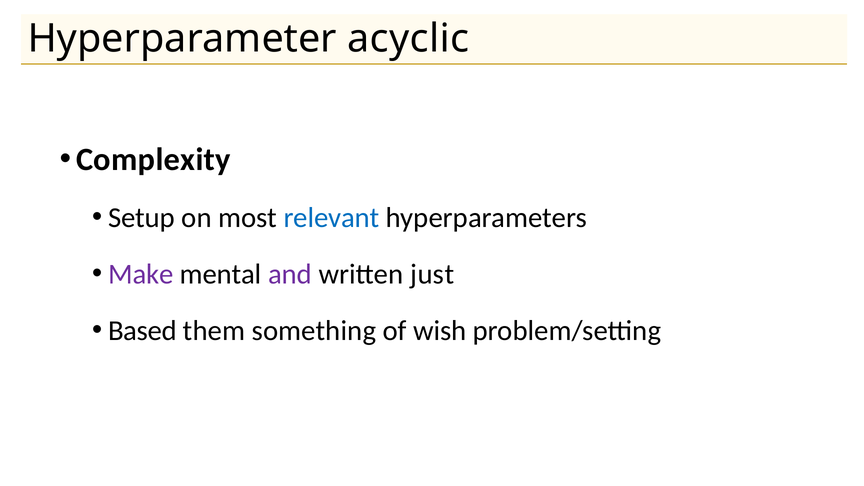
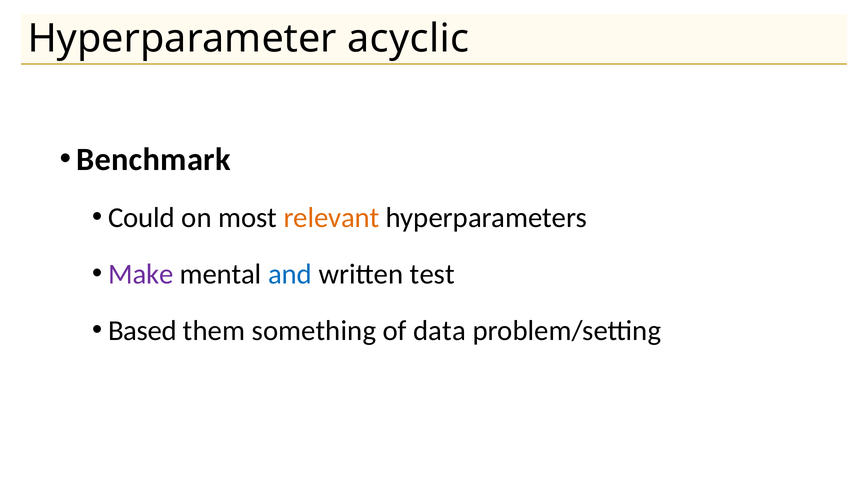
Complexity: Complexity -> Benchmark (153, 160)
Setup: Setup -> Could (142, 218)
relevant colour: blue -> orange (331, 218)
and colour: purple -> blue (290, 274)
just: just -> test (432, 274)
wish: wish -> data (440, 331)
